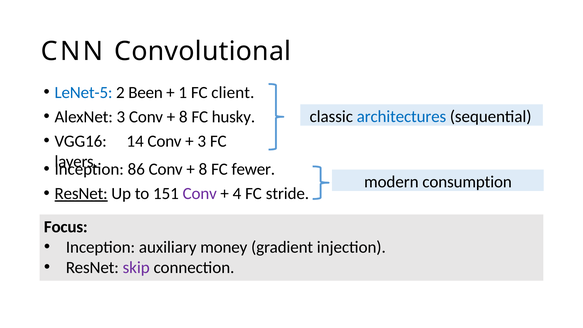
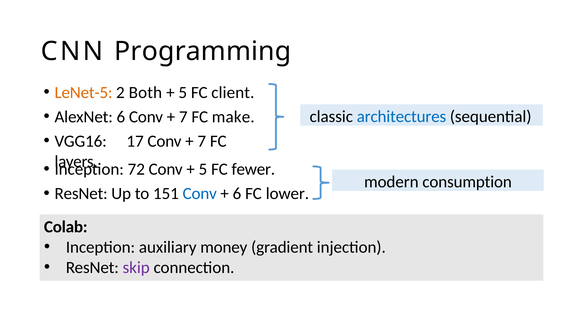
Convolutional: Convolutional -> Programming (203, 51)
LeNet-5 colour: blue -> orange (84, 92)
Been: Been -> Both (145, 92)
1: 1 -> 5 (183, 92)
AlexNet 3: 3 -> 6 (121, 117)
8: 8 -> 7 (183, 117)
husky: husky -> make (233, 117)
14: 14 -> 17 (135, 141)
3: 3 -> 7 (202, 141)
86: 86 -> 72 (136, 169)
8: 8 -> 5 (203, 169)
ResNet underline: present -> none (81, 194)
Conv colour: purple -> blue (200, 194)
4: 4 -> 6 (237, 194)
stride: stride -> lower (287, 194)
Focus: Focus -> Colab (66, 227)
